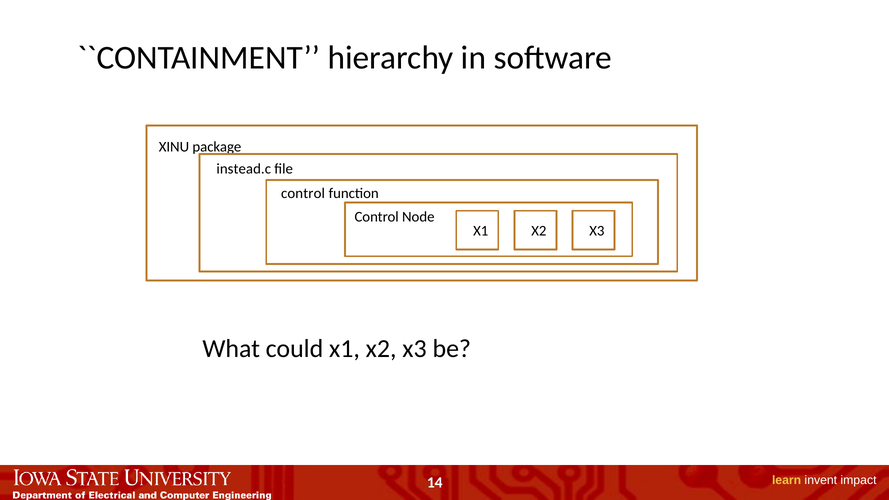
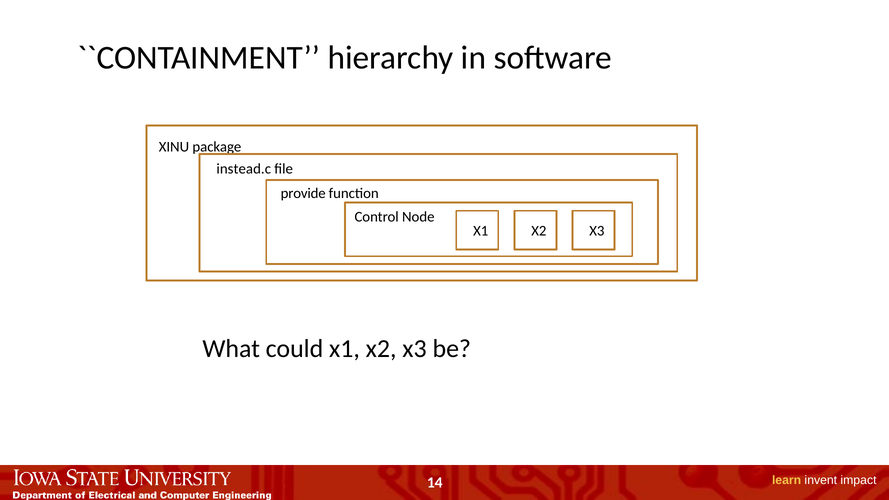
control: control -> provide (303, 193)
